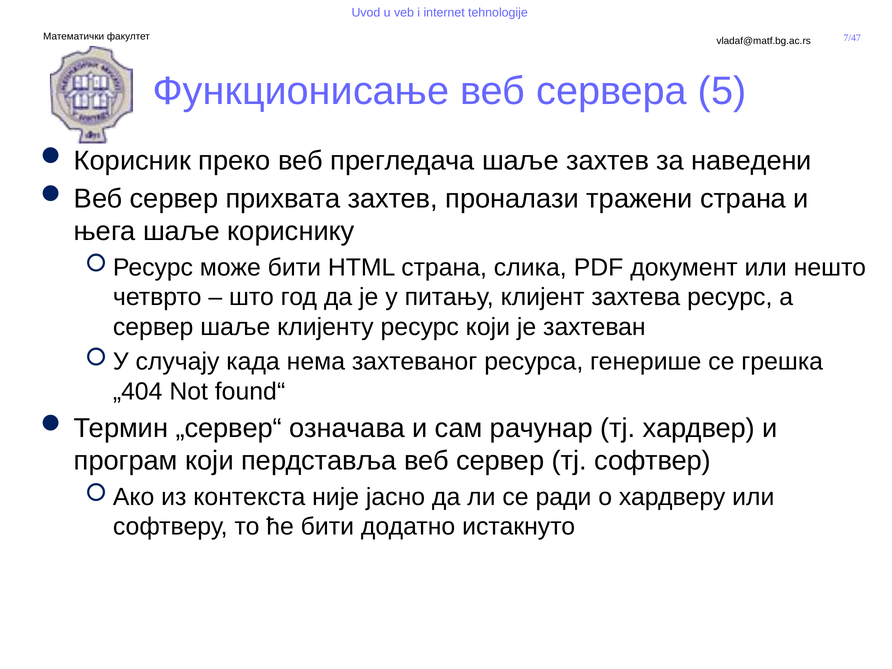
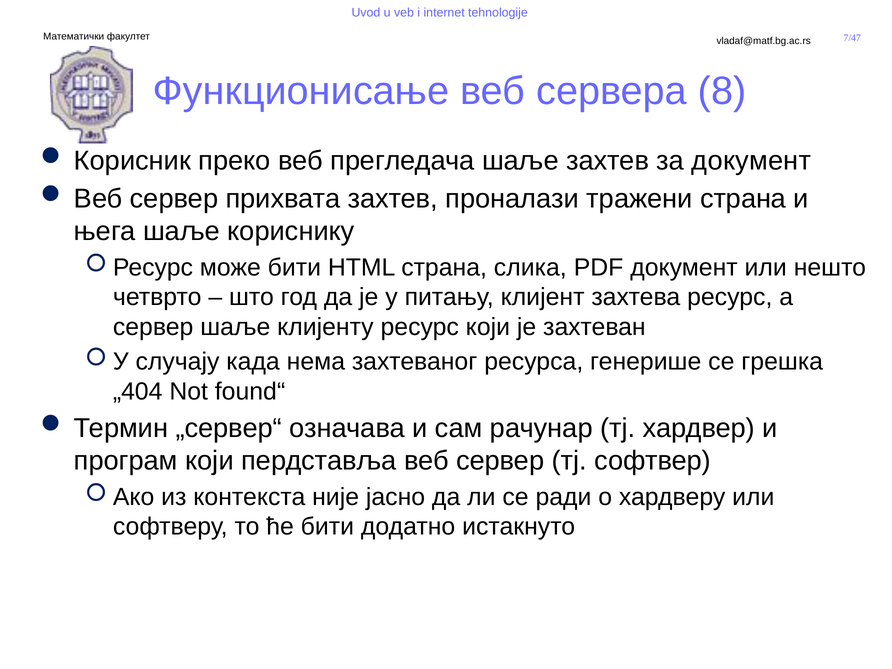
5: 5 -> 8 (722, 91)
за наведени: наведени -> документ (751, 161)
